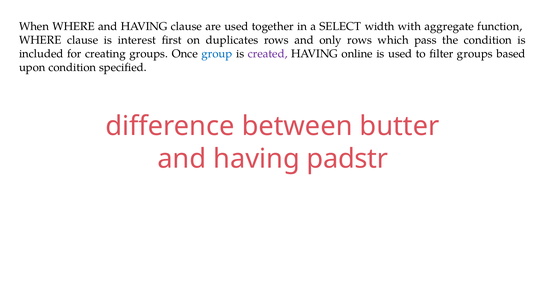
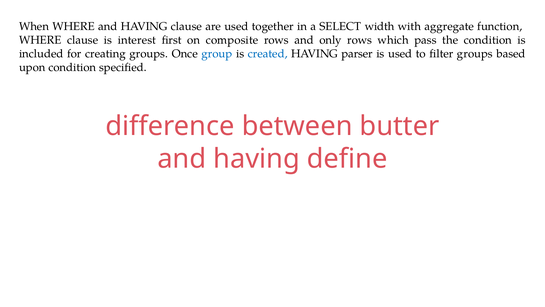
duplicates: duplicates -> composite (232, 40)
created colour: purple -> blue (268, 54)
online: online -> parser (357, 54)
padstr: padstr -> define (347, 159)
